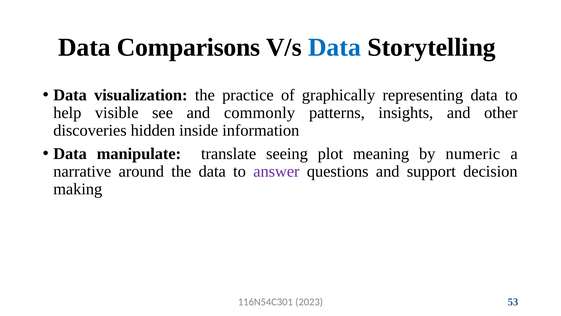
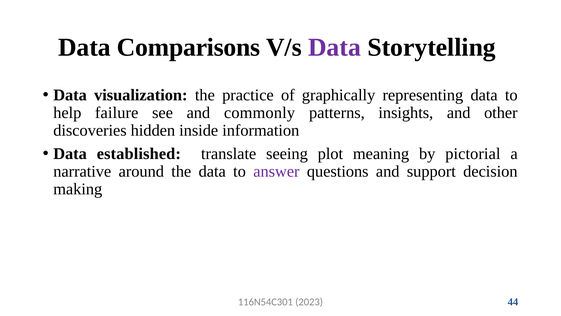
Data colour: blue -> purple (334, 47)
visible: visible -> failure (117, 112)
manipulate: manipulate -> established (139, 154)
numeric: numeric -> pictorial (473, 154)
53: 53 -> 44 (513, 302)
